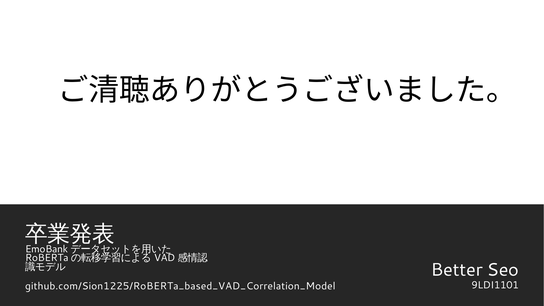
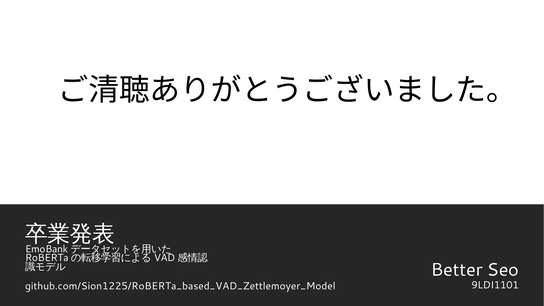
github.com/Sion1225/RoBERTa_based_VAD_Correlation_Model: github.com/Sion1225/RoBERTa_based_VAD_Correlation_Model -> github.com/Sion1225/RoBERTa_based_VAD_Zettlemoyer_Model (180, 286)
